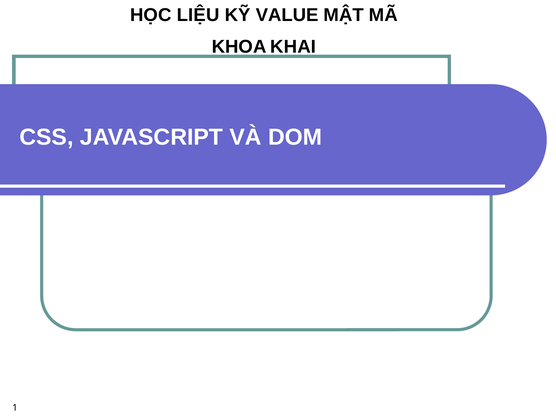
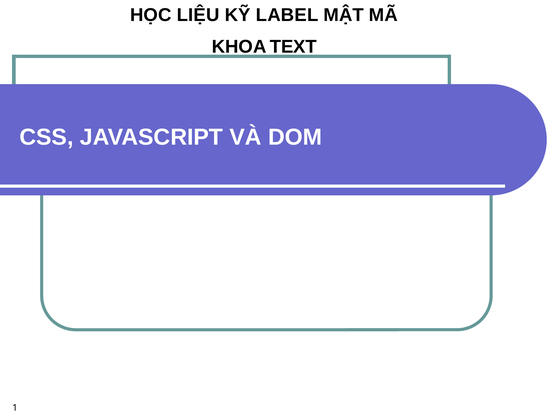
VALUE: VALUE -> LABEL (287, 15)
KHAI: KHAI -> TEXT (293, 47)
